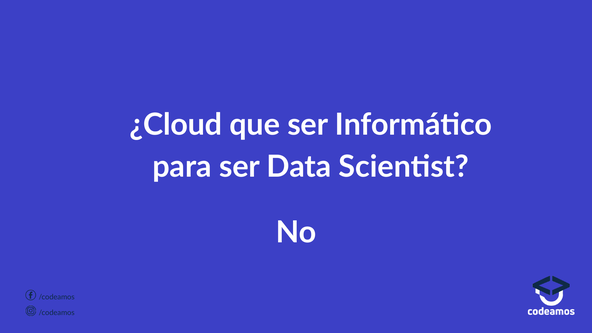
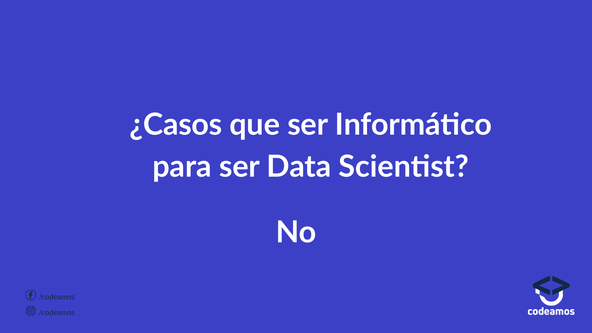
¿Cloud: ¿Cloud -> ¿Casos (176, 125)
